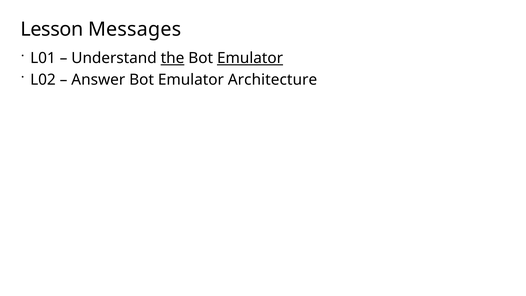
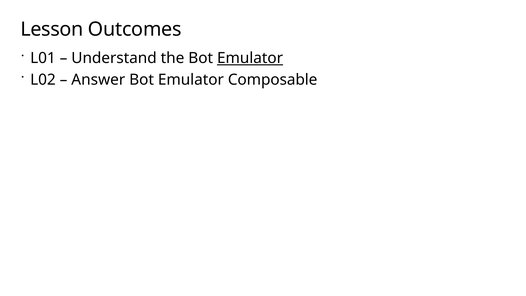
Messages: Messages -> Outcomes (135, 29)
the underline: present -> none (172, 58)
Architecture: Architecture -> Composable (273, 80)
